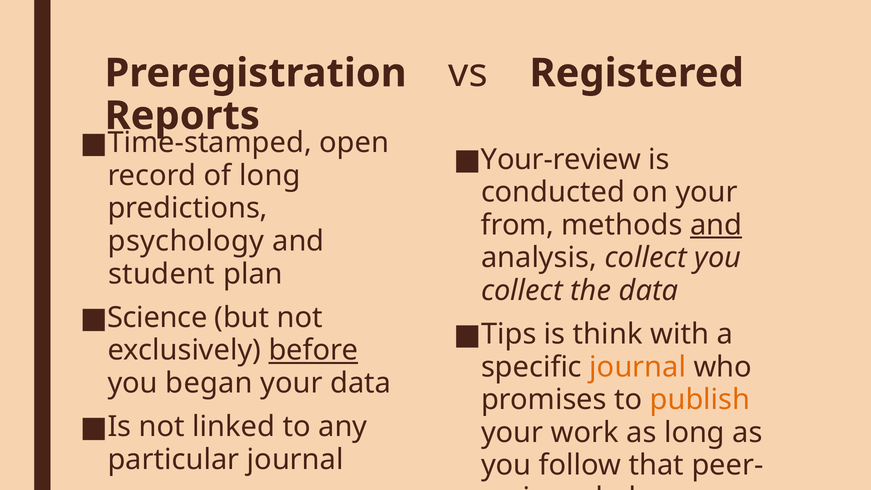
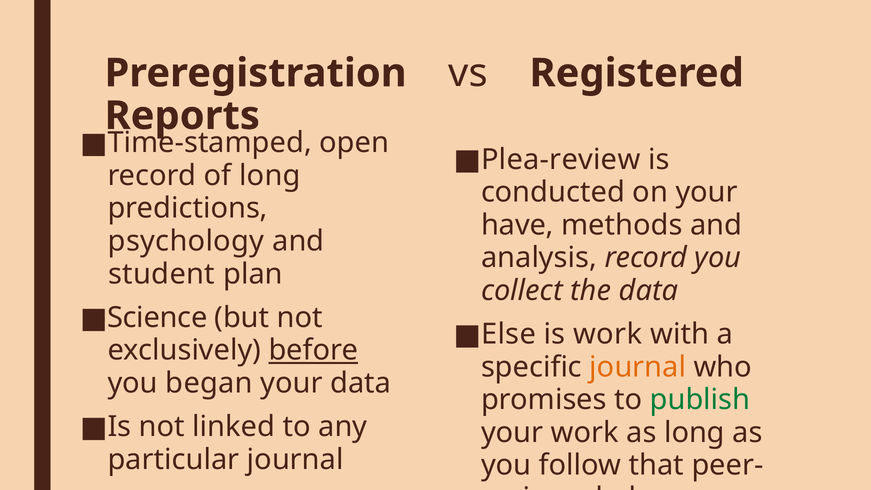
Your-review: Your-review -> Plea-review (561, 159)
from: from -> have (517, 225)
and underline: present -> none (716, 225)
analysis collect: collect -> record (646, 258)
Tips: Tips -> Else (509, 334)
is think: think -> work (608, 334)
publish colour: orange -> green (700, 400)
